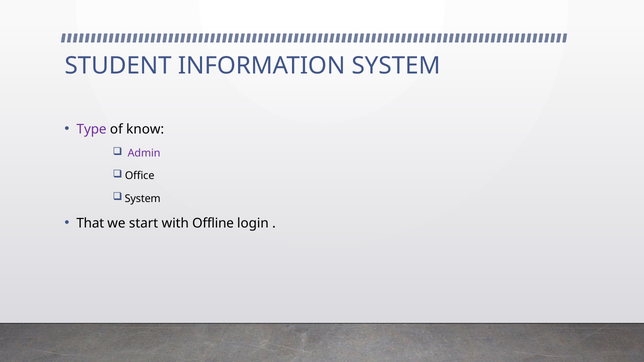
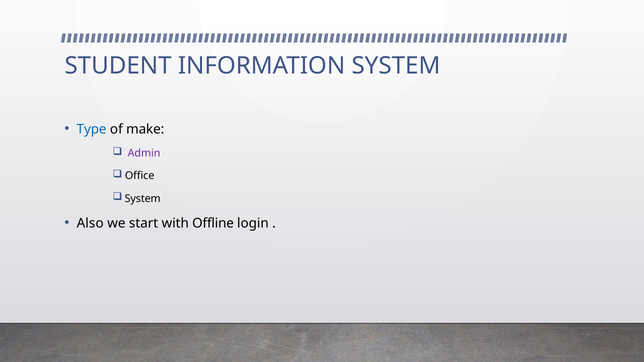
Type colour: purple -> blue (92, 129)
know: know -> make (145, 129)
That: That -> Also (90, 223)
